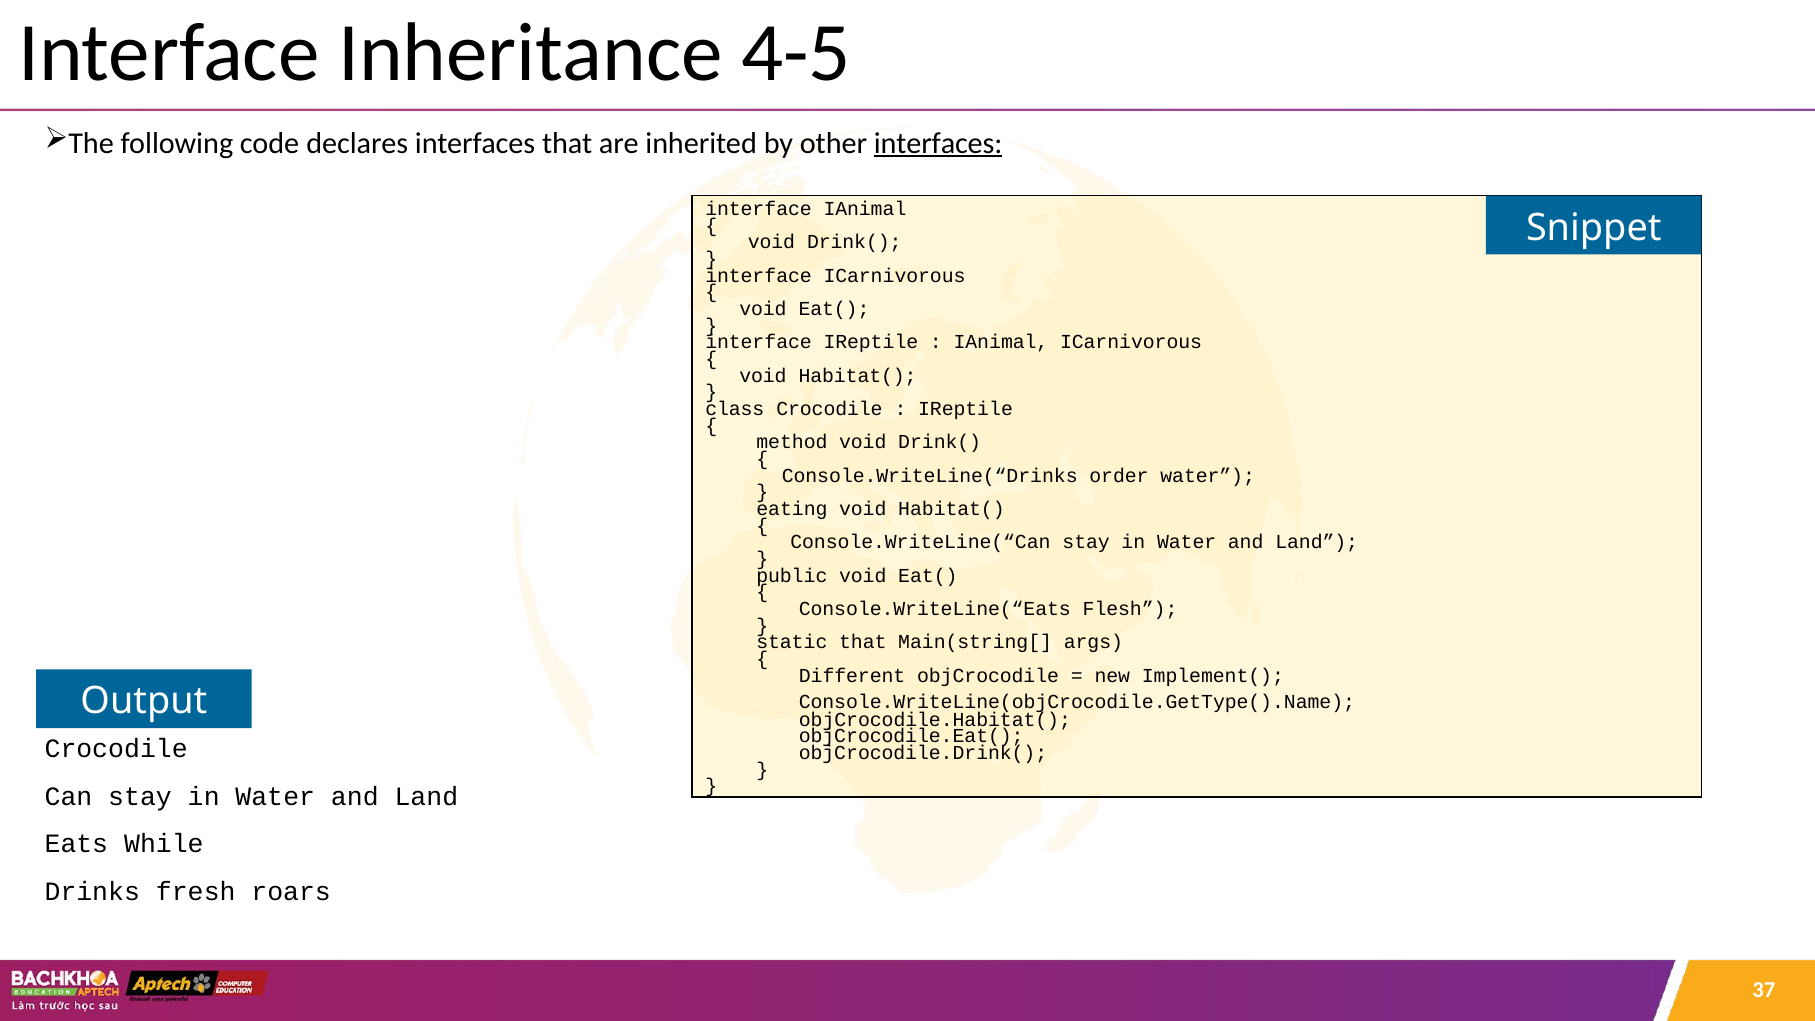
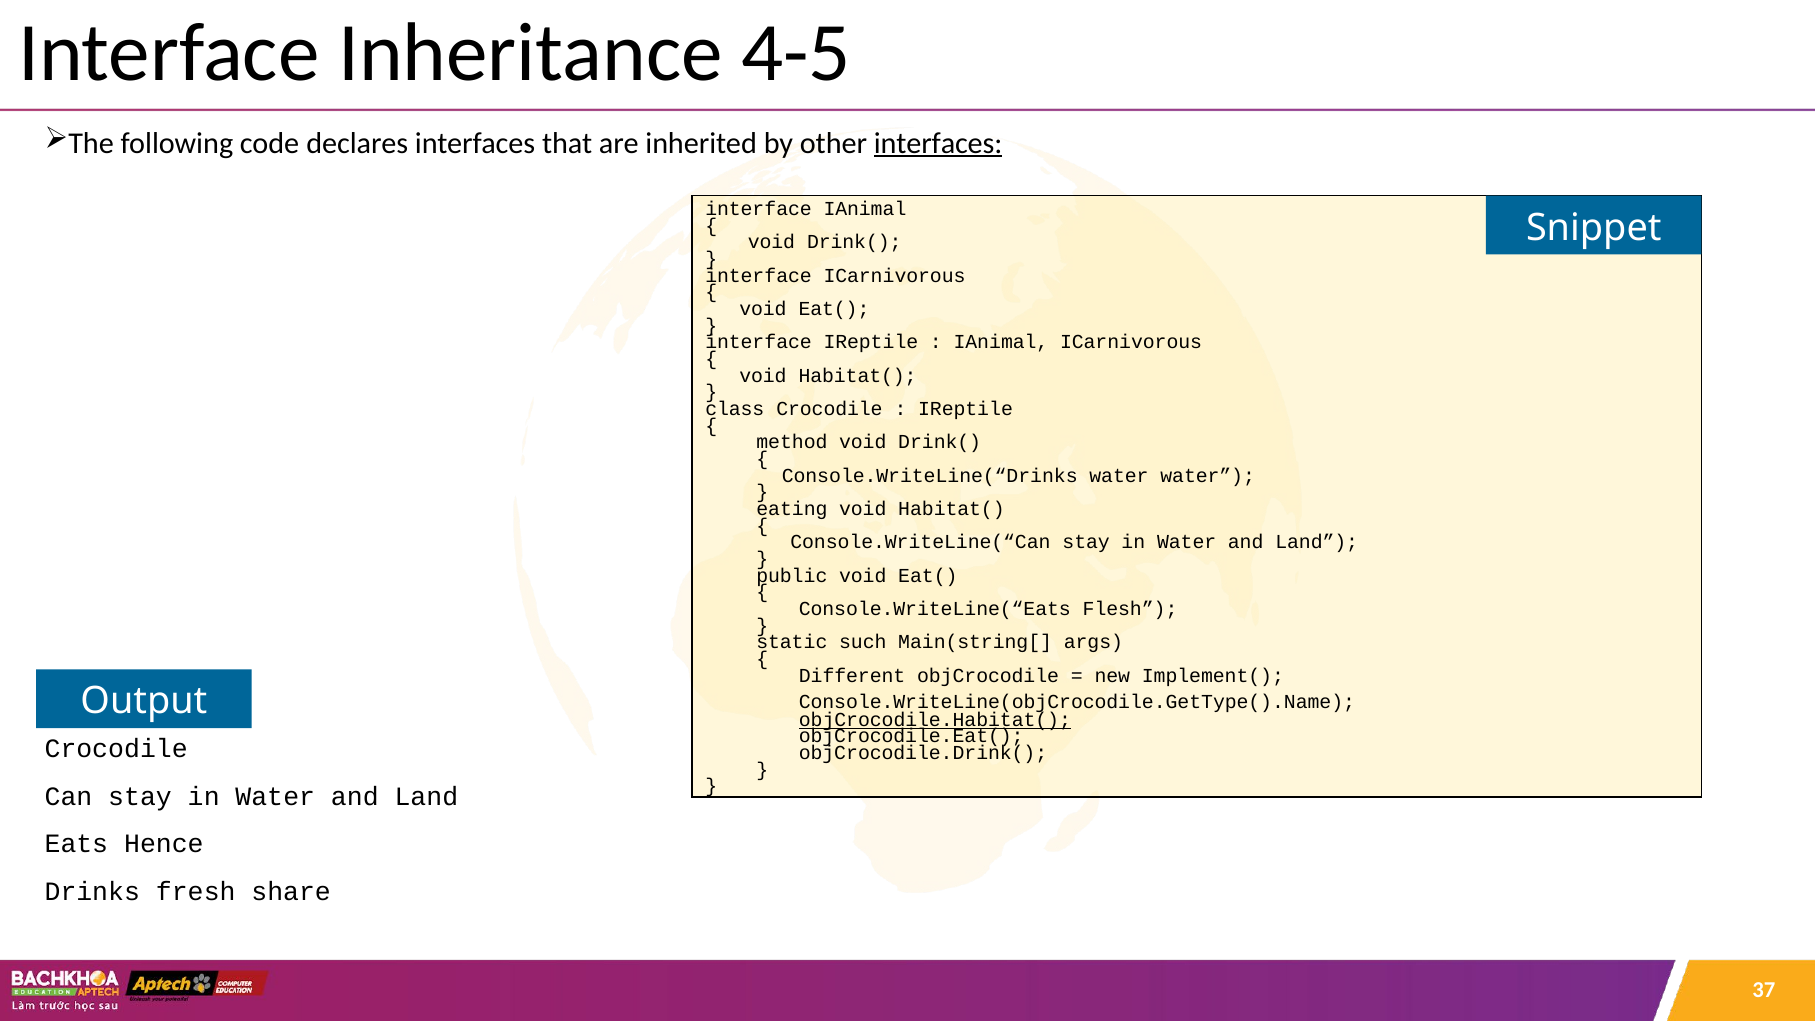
Console.WriteLine(“Drinks order: order -> water (1119, 476)
static that: that -> such (863, 642)
objCrocodile.Habitat( underline: none -> present (935, 720)
While: While -> Hence (164, 844)
roars: roars -> share (291, 892)
